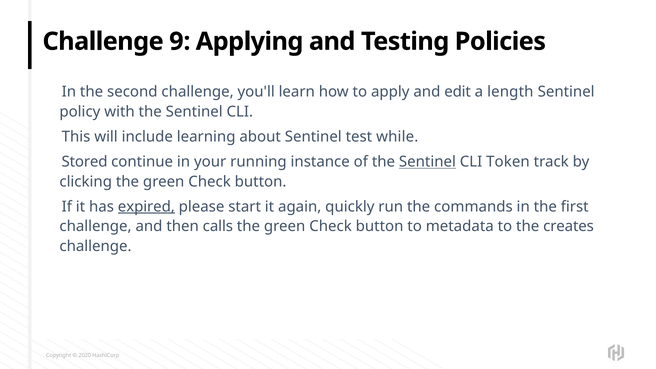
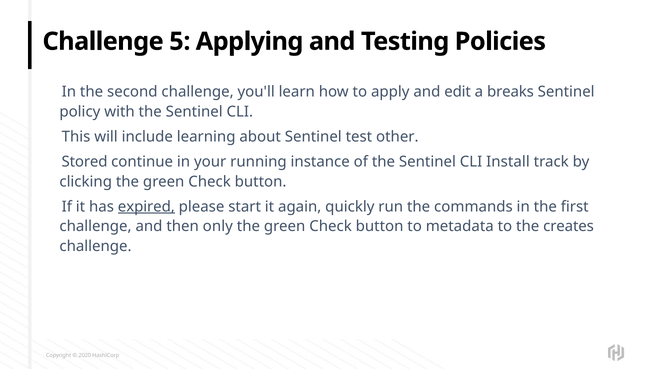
9: 9 -> 5 (180, 41)
length: length -> breaks (510, 92)
while: while -> other (397, 137)
Sentinel underline: present -> none (427, 162)
Token: Token -> Install (508, 162)
calls: calls -> only (218, 226)
